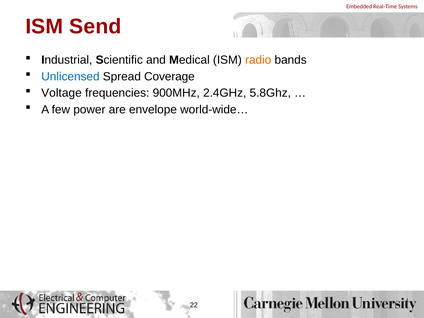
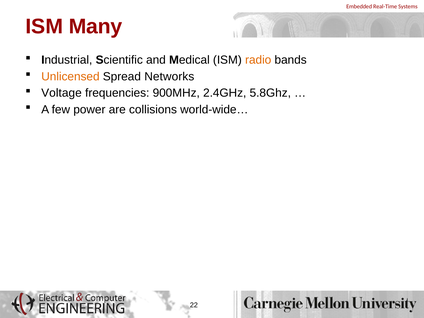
Send: Send -> Many (96, 27)
Unlicensed colour: blue -> orange (70, 77)
Coverage: Coverage -> Networks (169, 77)
envelope: envelope -> collisions (153, 110)
